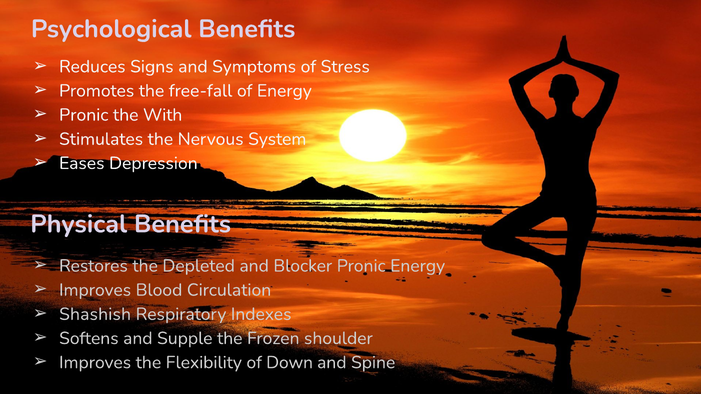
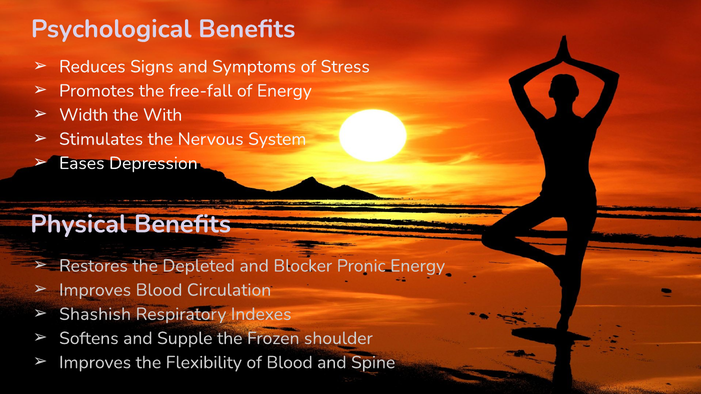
Pronic: Pronic -> Width (84, 115)
of Down: Down -> Blood (290, 363)
